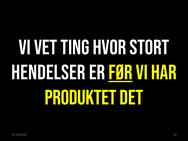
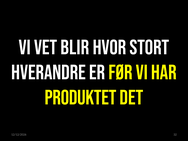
TING: TING -> BLIR (75, 47)
HENDELSER: HENDELSER -> HVERANDRE (49, 72)
FØR underline: present -> none (120, 72)
